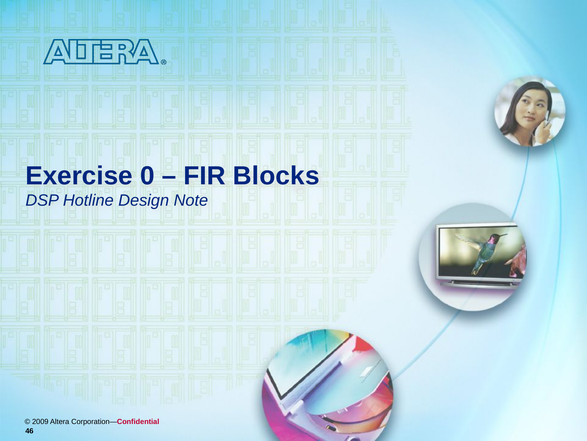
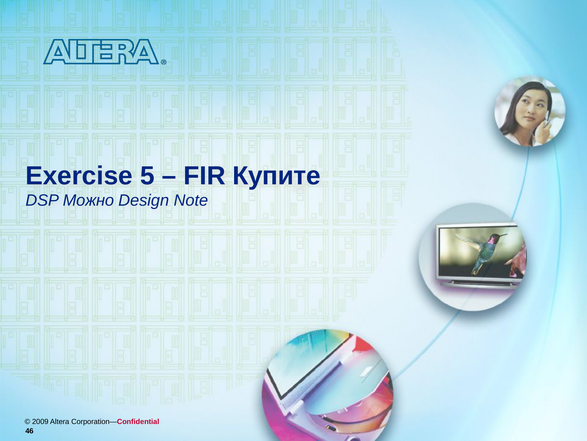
0: 0 -> 5 (147, 175)
Blocks: Blocks -> Купите (276, 175)
Hotline: Hotline -> Можно (88, 200)
